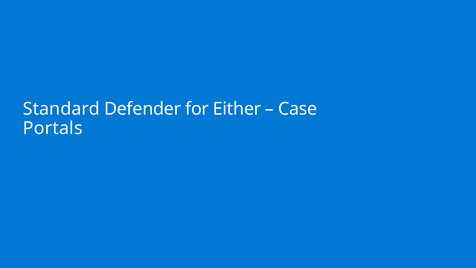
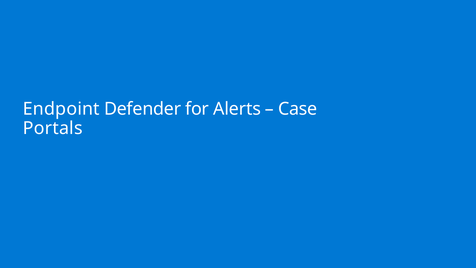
Standard: Standard -> Endpoint (61, 109)
Either: Either -> Alerts (237, 109)
